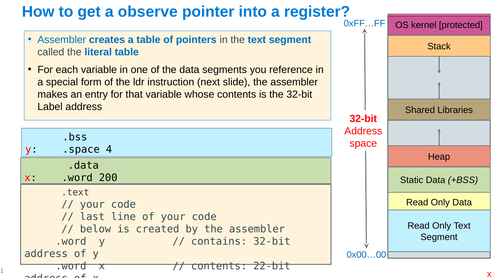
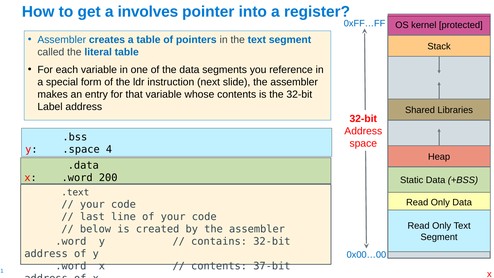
observe: observe -> involves (148, 12)
22-bit: 22-bit -> 37-bit (272, 266)
